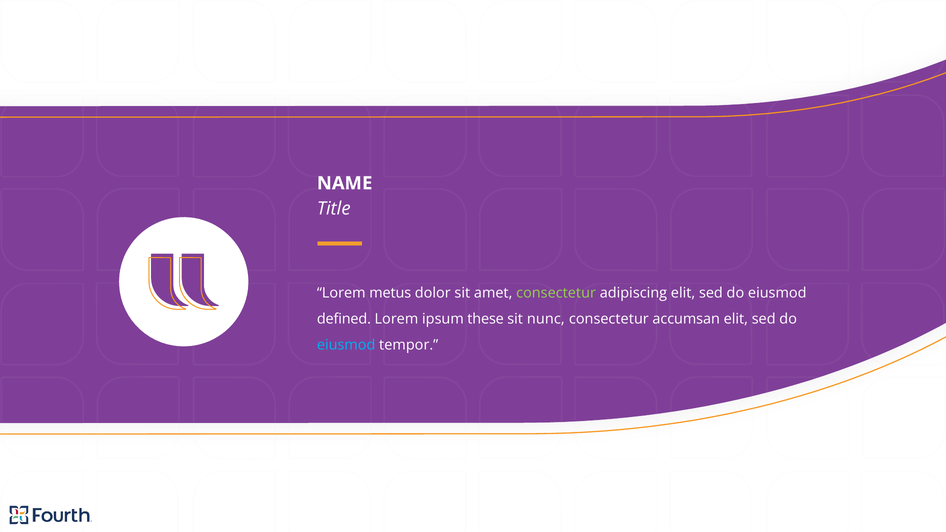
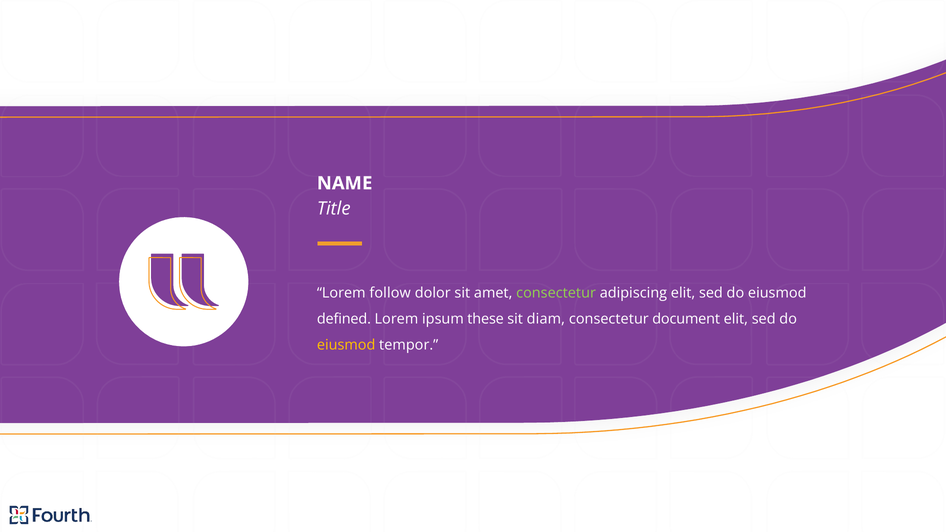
metus: metus -> follow (390, 293)
nunc: nunc -> diam (546, 319)
accumsan: accumsan -> document (686, 319)
eiusmod colour: light blue -> yellow (346, 345)
